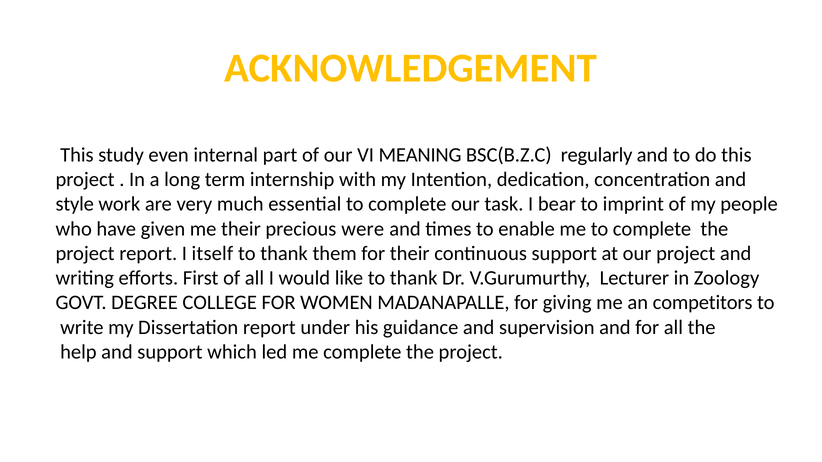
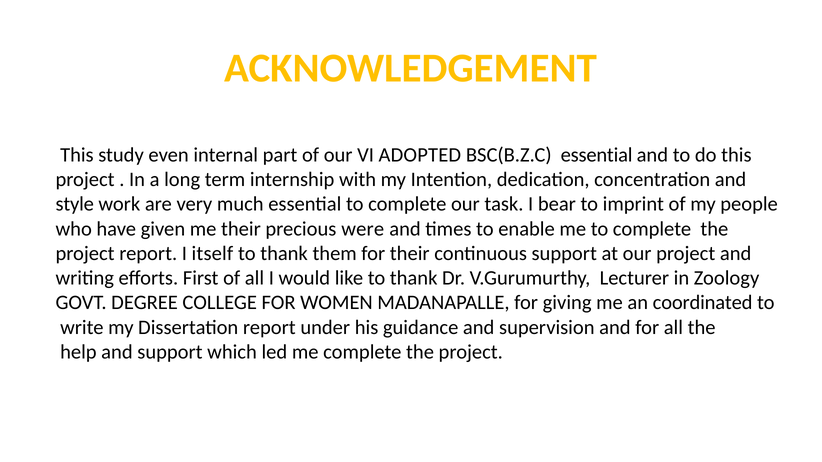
MEANING: MEANING -> ADOPTED (420, 155)
BSC(B.Z.C regularly: regularly -> essential (597, 155)
competitors: competitors -> coordinated (703, 303)
